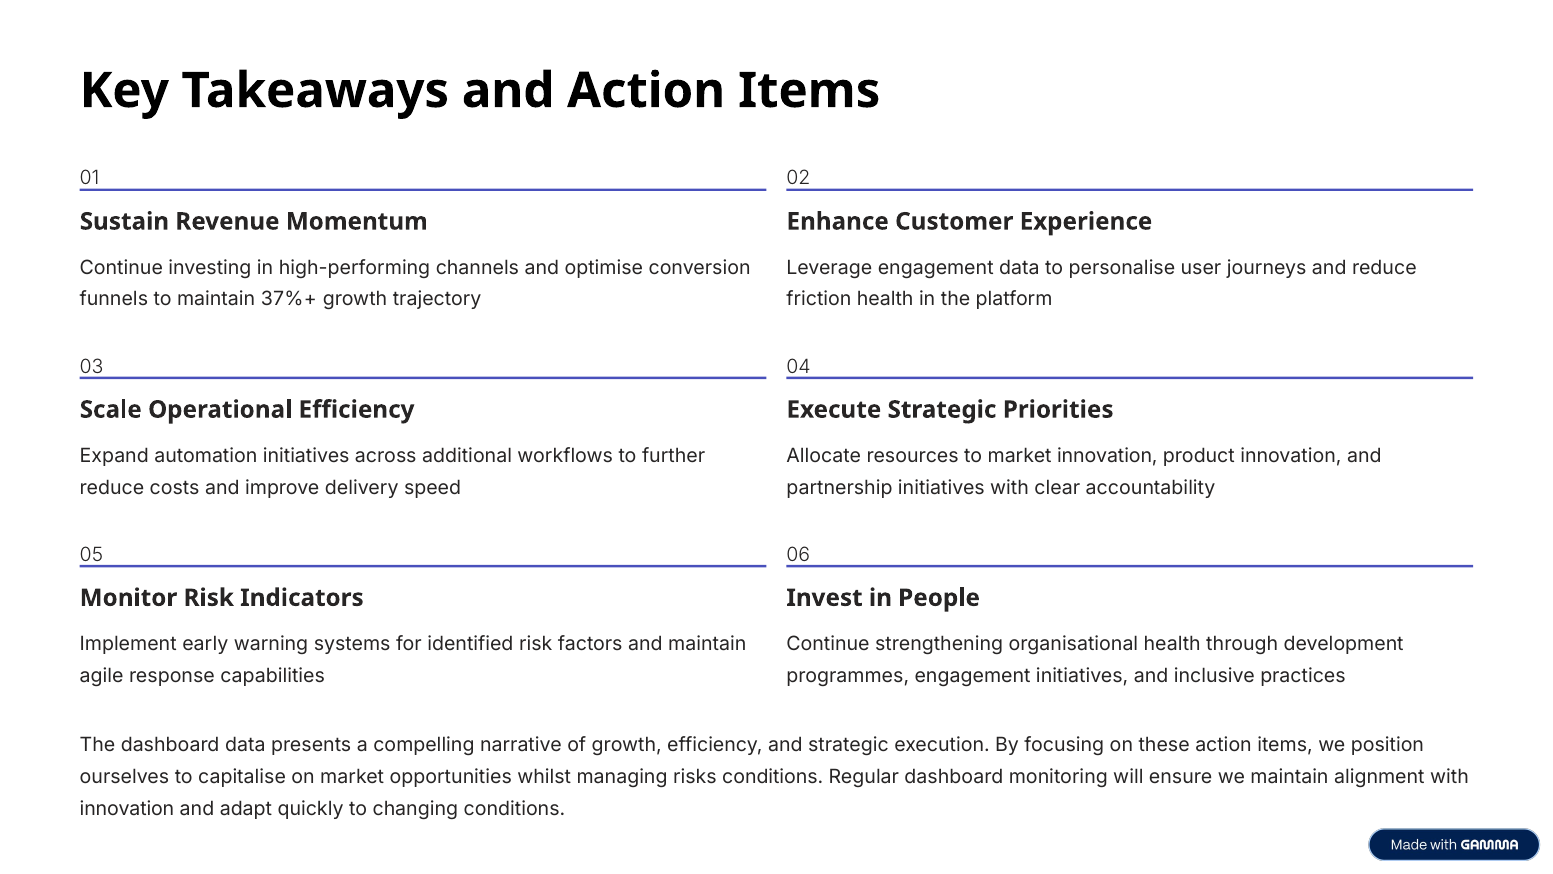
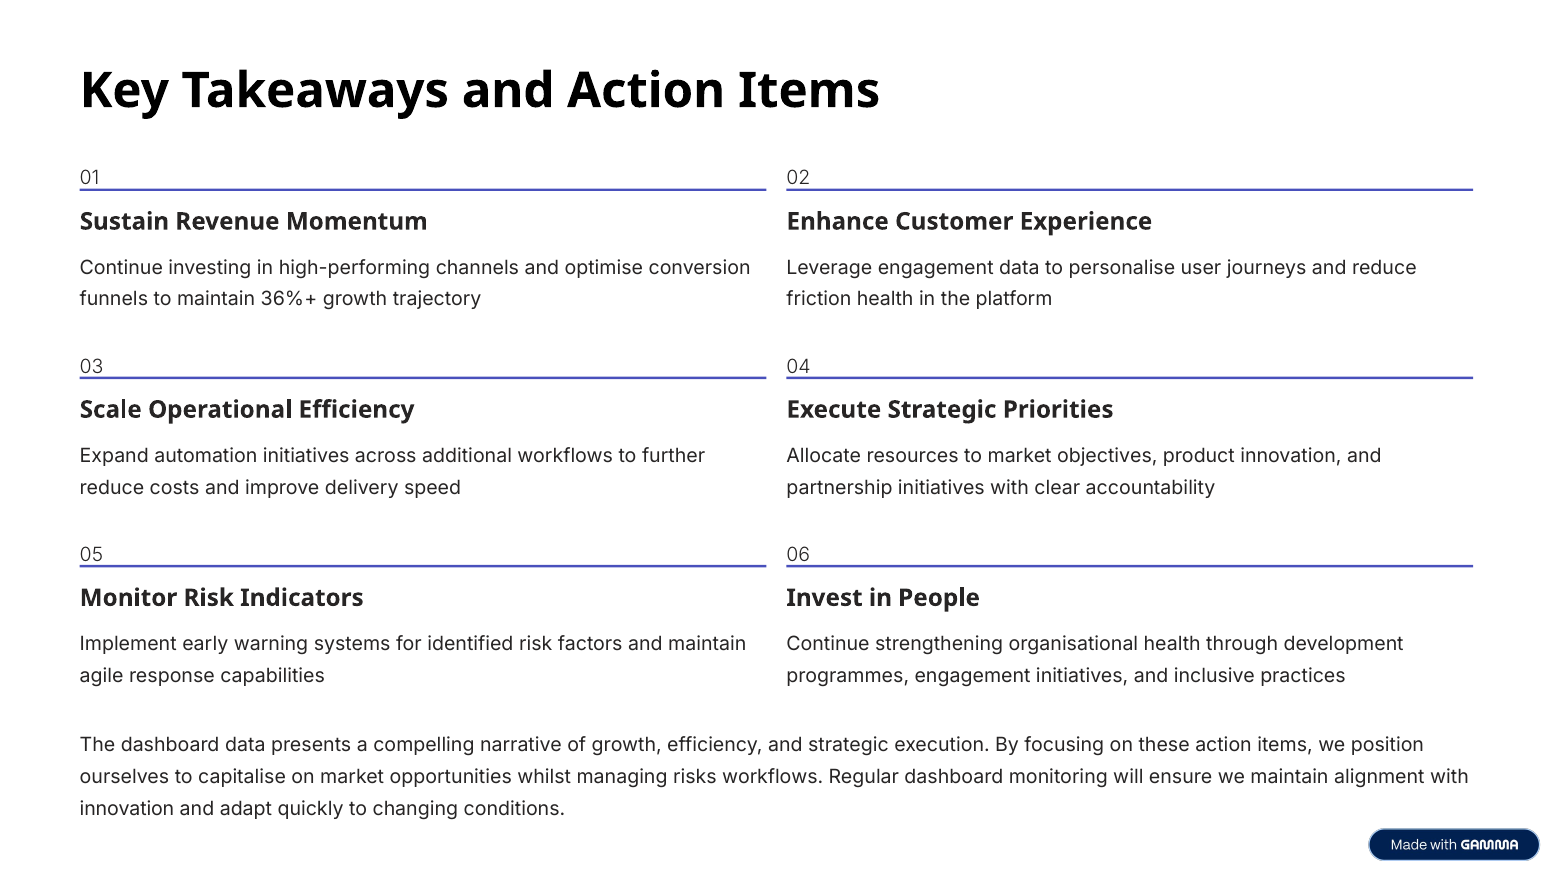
37%+: 37%+ -> 36%+ (289, 299)
market innovation: innovation -> objectives (1107, 456)
risks conditions: conditions -> workflows (773, 777)
